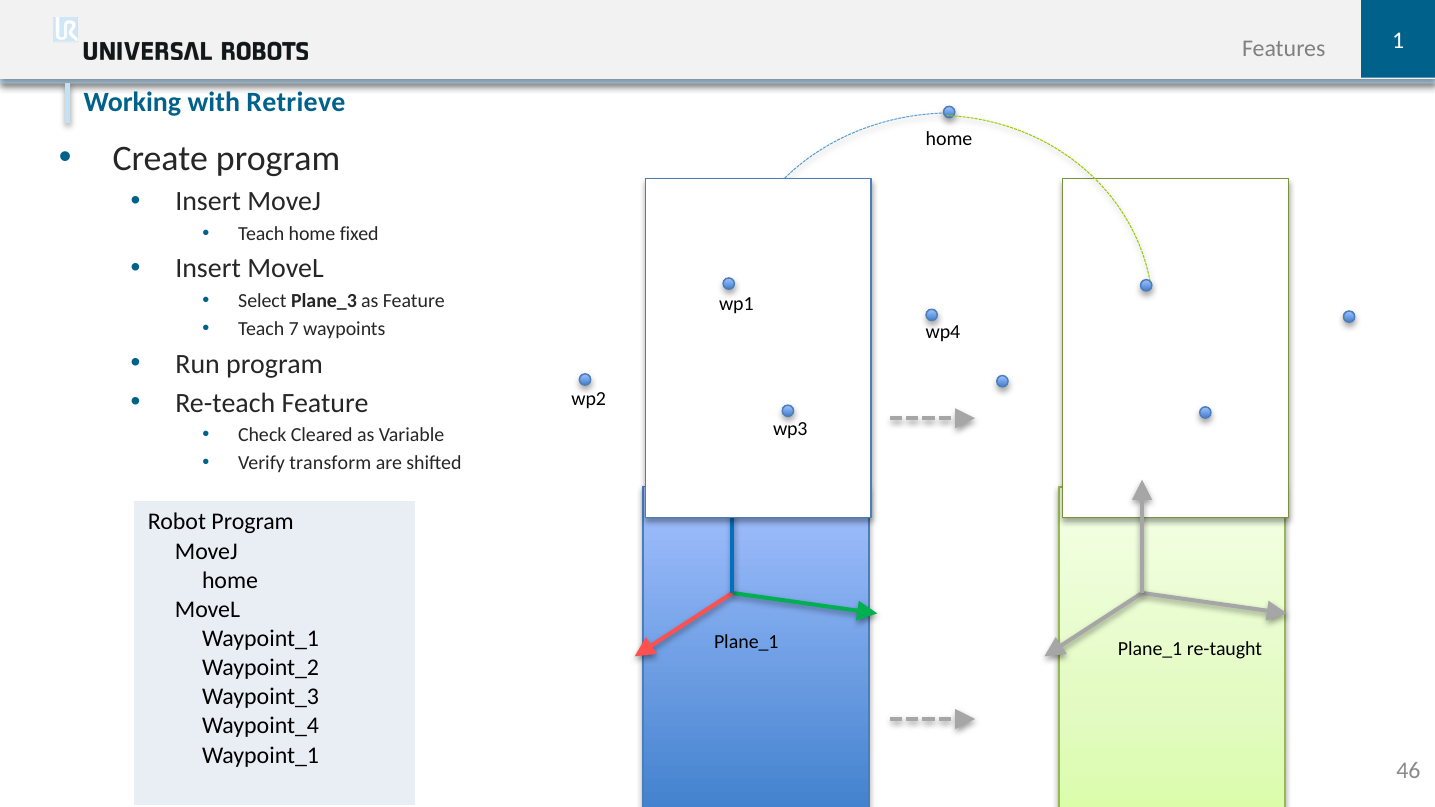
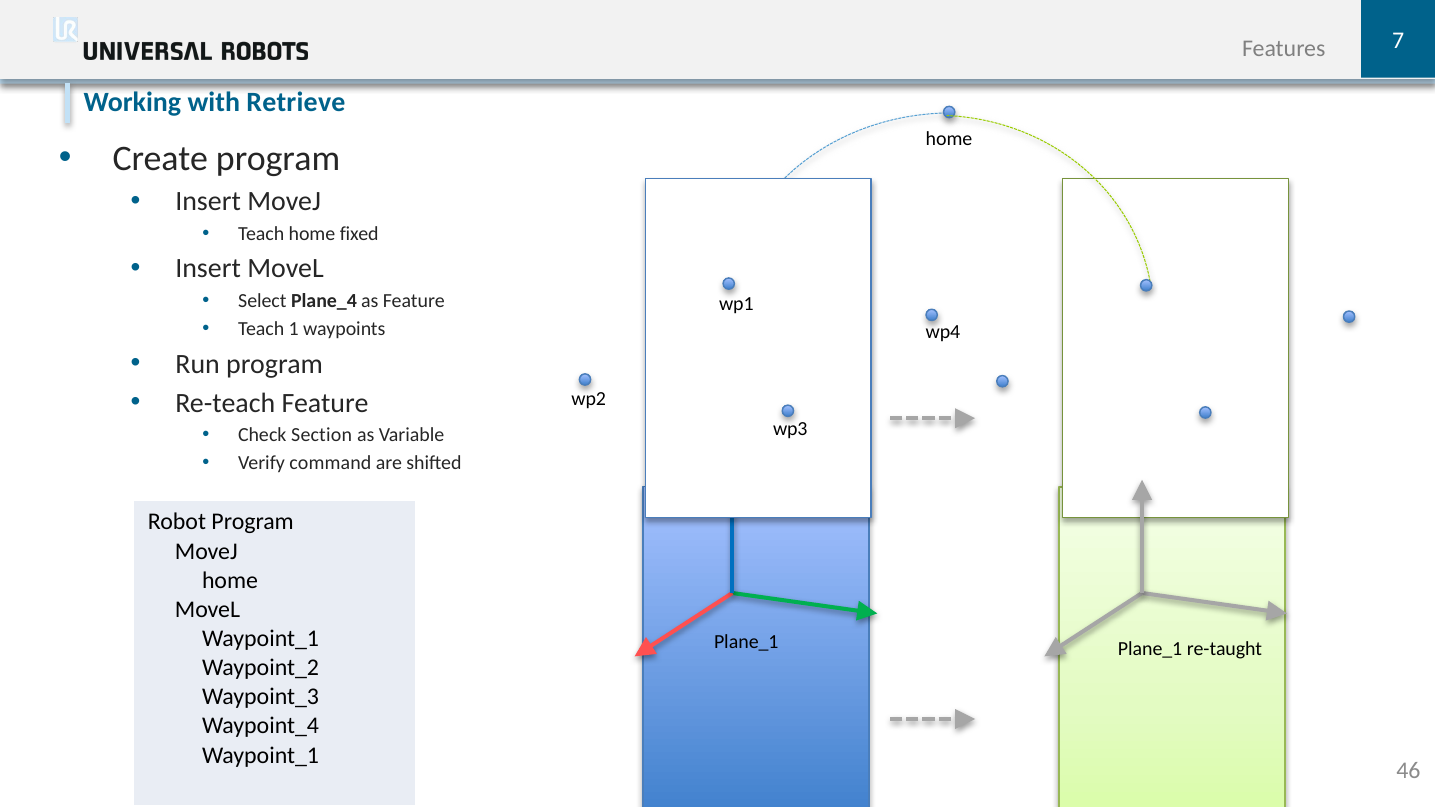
1: 1 -> 7 (1398, 40)
Plane_3: Plane_3 -> Plane_4 (324, 301)
7: 7 -> 1 (294, 329)
Cleared: Cleared -> Section (322, 435)
transform: transform -> command (330, 463)
